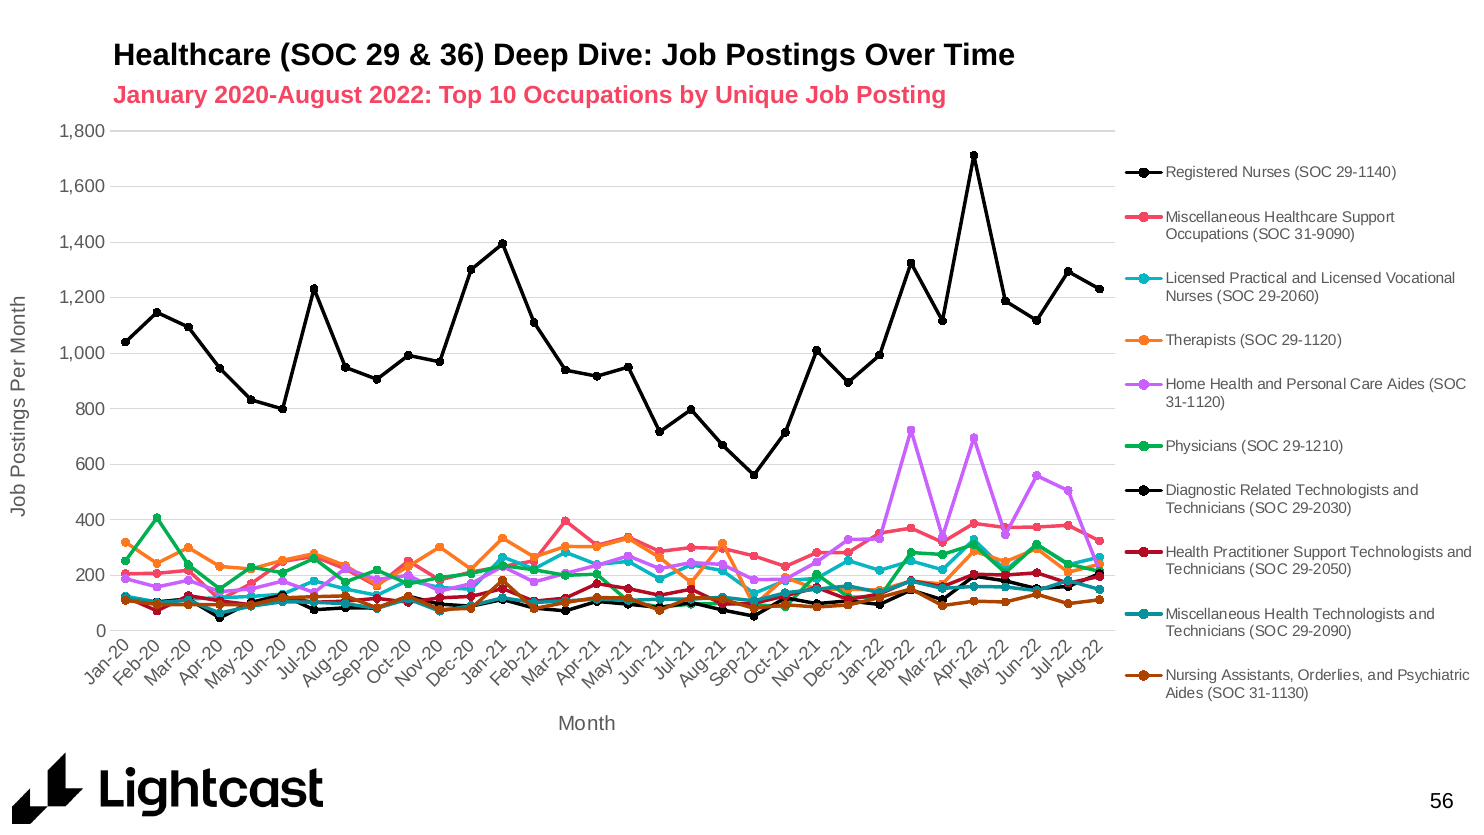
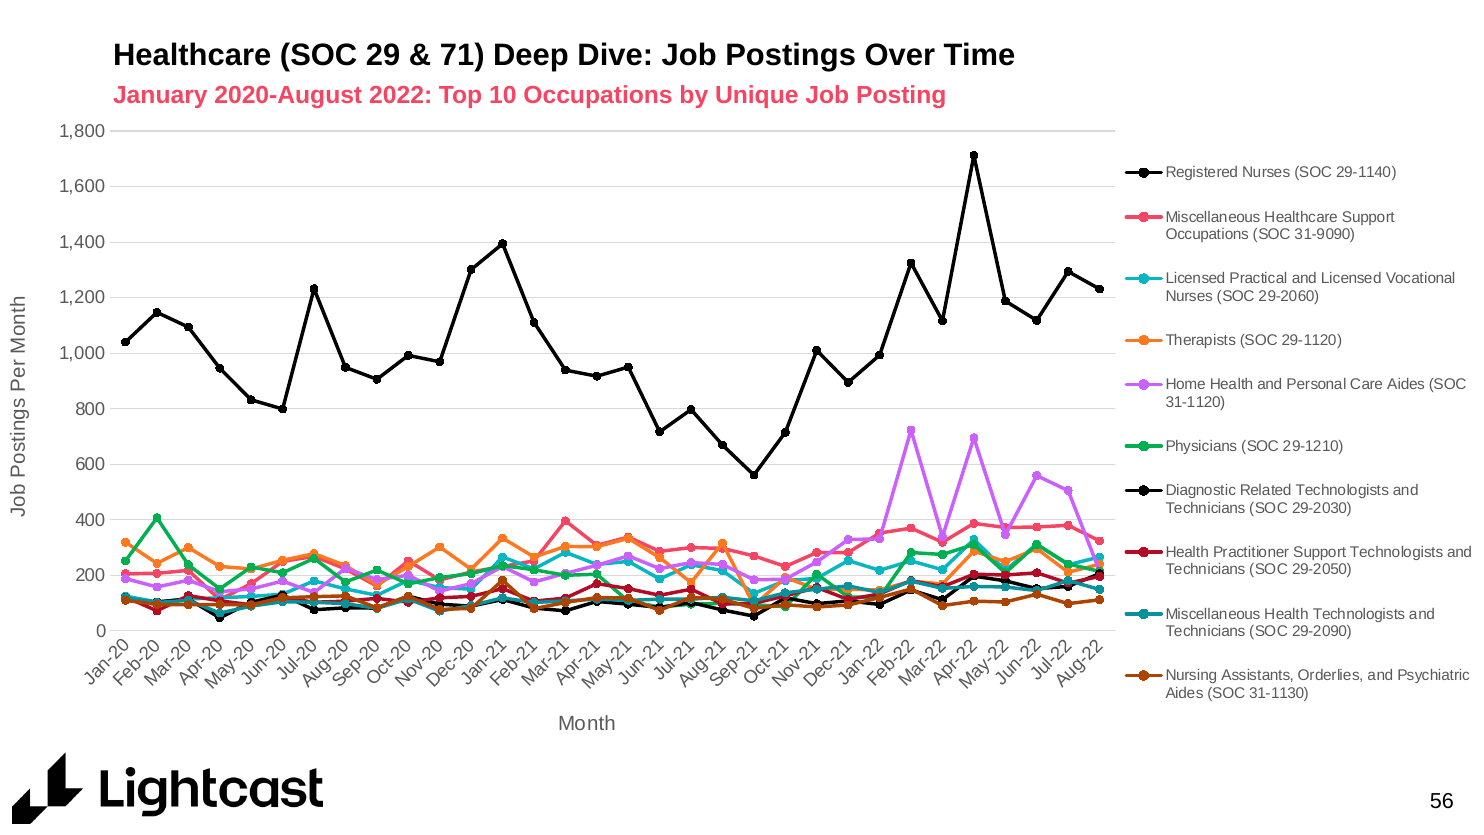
36: 36 -> 71 (462, 55)
